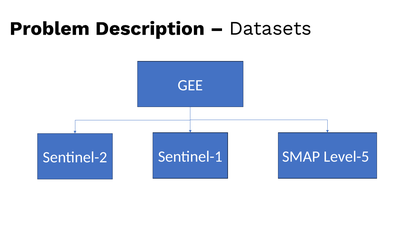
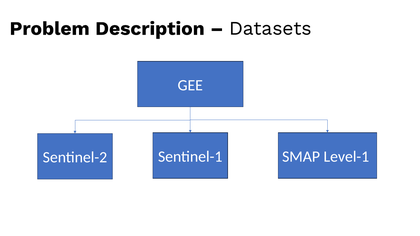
Level-5: Level-5 -> Level-1 (346, 157)
